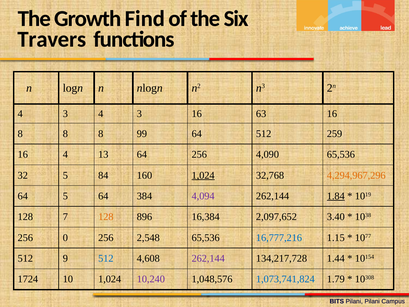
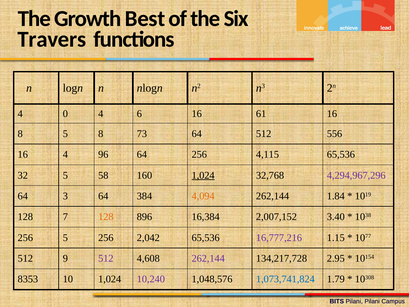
Find: Find -> Best (145, 19)
3: 3 -> 0 (65, 114)
3: 3 -> 6 (139, 114)
63: 63 -> 61 (261, 114)
8: 8 -> 5 (65, 134)
99: 99 -> 73 (142, 134)
259: 259 -> 556 (335, 134)
13: 13 -> 96 (103, 154)
4,090: 4,090 -> 4,115 (267, 154)
84: 84 -> 58 (103, 175)
4,294,967,296 colour: orange -> purple (356, 175)
64 5: 5 -> 3 (65, 196)
4,094 colour: purple -> orange (203, 196)
1.84 underline: present -> none (336, 196)
2,097,652: 2,097,652 -> 2,007,152 (276, 217)
256 0: 0 -> 5 (65, 238)
2,548: 2,548 -> 2,042 (148, 238)
16,777,216 colour: blue -> purple (279, 238)
512 colour: blue -> purple (106, 258)
1.44: 1.44 -> 2.95 (336, 258)
1724: 1724 -> 8353 (28, 279)
